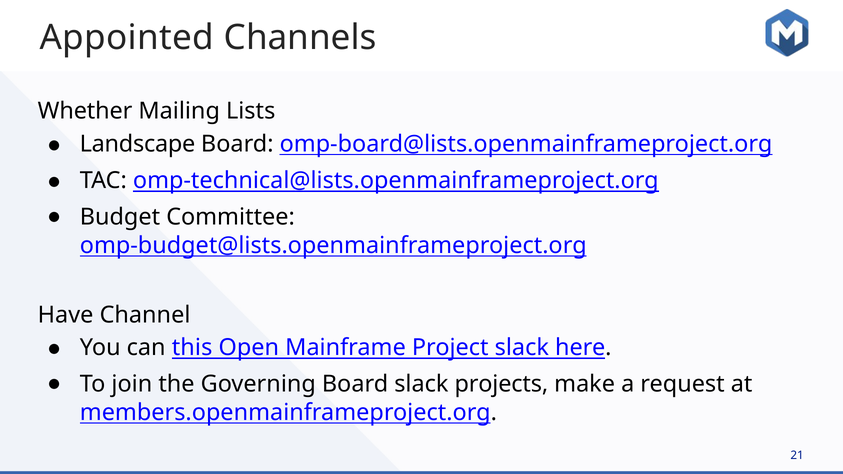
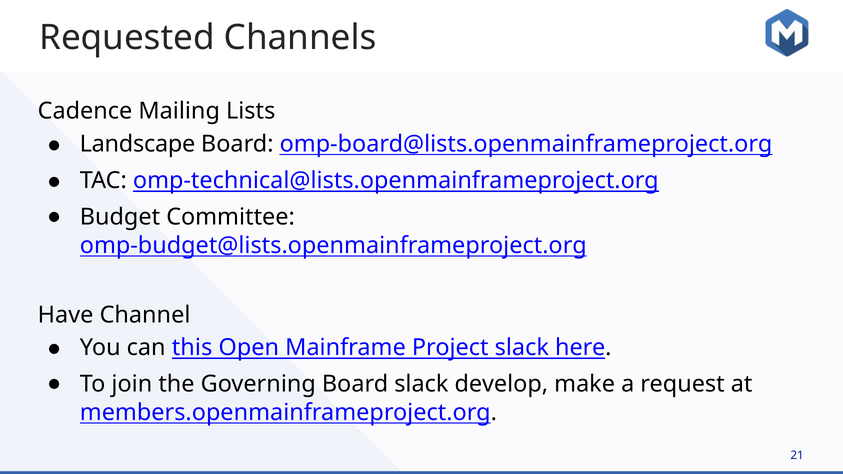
Appointed: Appointed -> Requested (127, 38)
Whether: Whether -> Cadence (85, 111)
projects: projects -> develop (501, 384)
